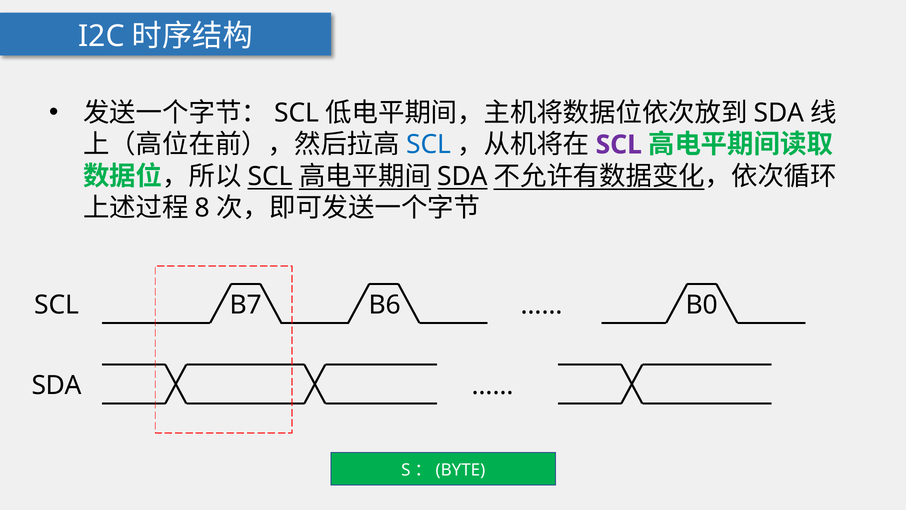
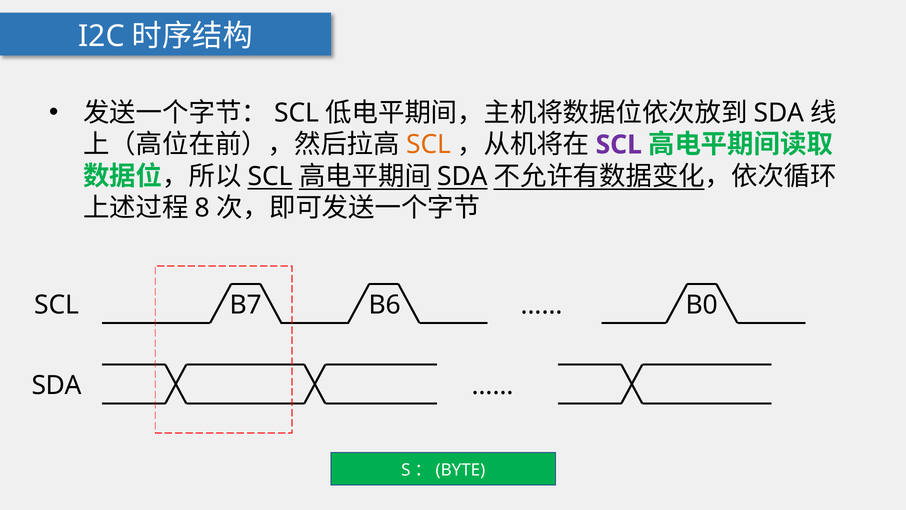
SCL colour: blue -> orange (429, 145)
